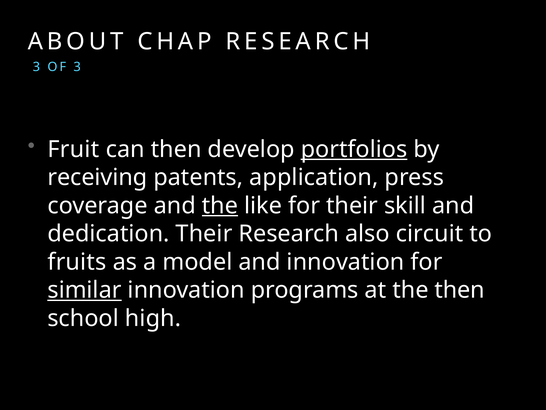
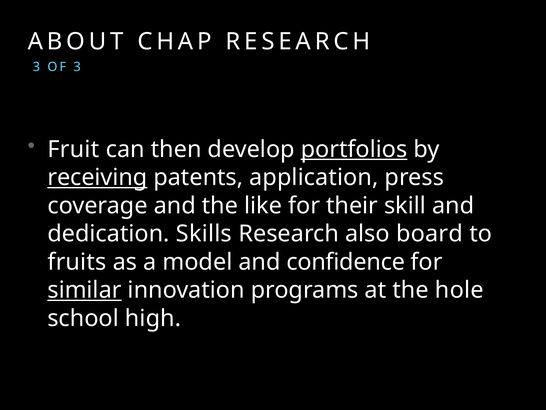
receiving underline: none -> present (97, 177)
the underline: present -> none (220, 205)
dedication Their: Their -> Skills (204, 234)
circuit: circuit -> board (429, 234)
and innovation: innovation -> confidence (346, 262)
the then: then -> hole (459, 290)
